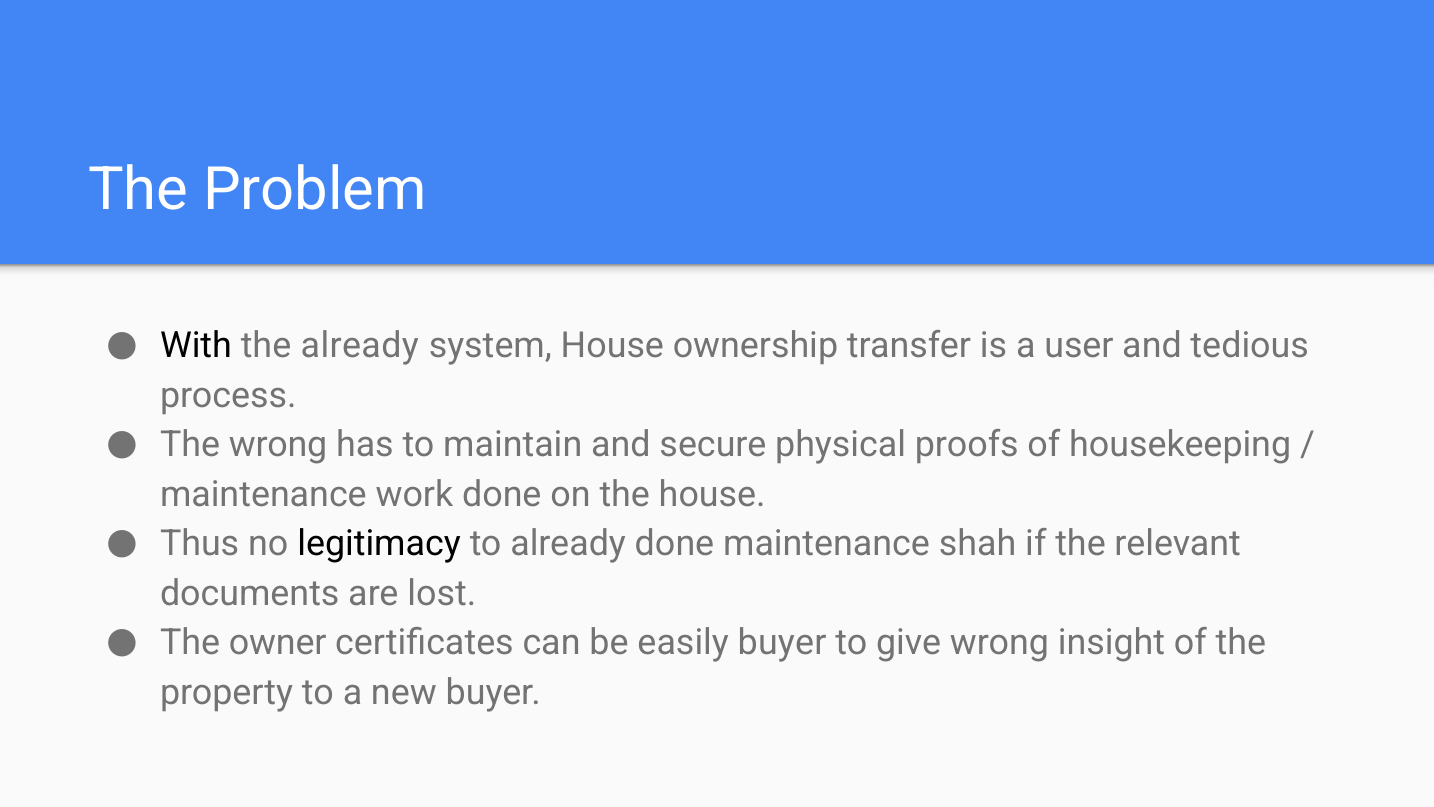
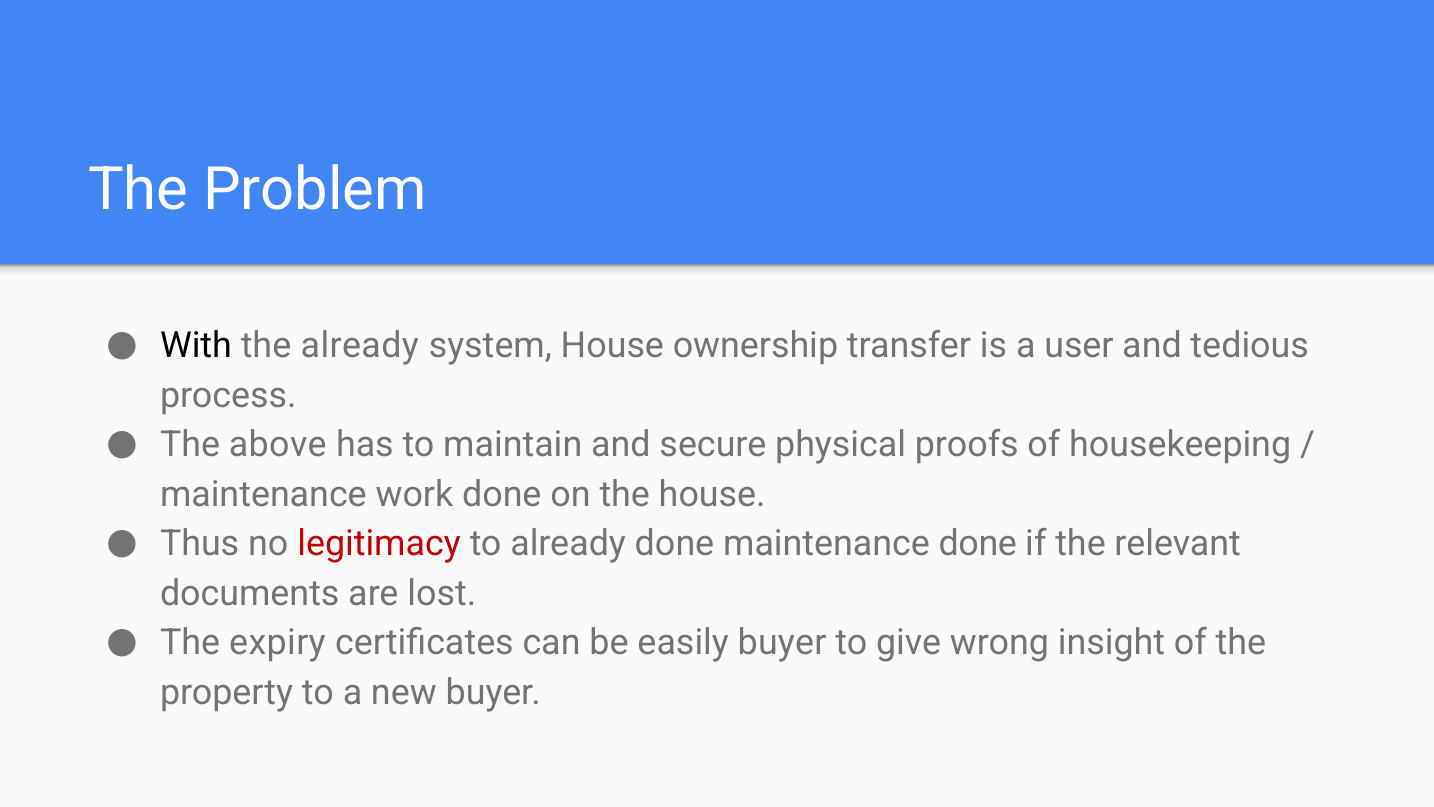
The wrong: wrong -> above (278, 445)
legitimacy colour: black -> red (379, 544)
maintenance shah: shah -> done (978, 544)
owner: owner -> expiry (277, 643)
